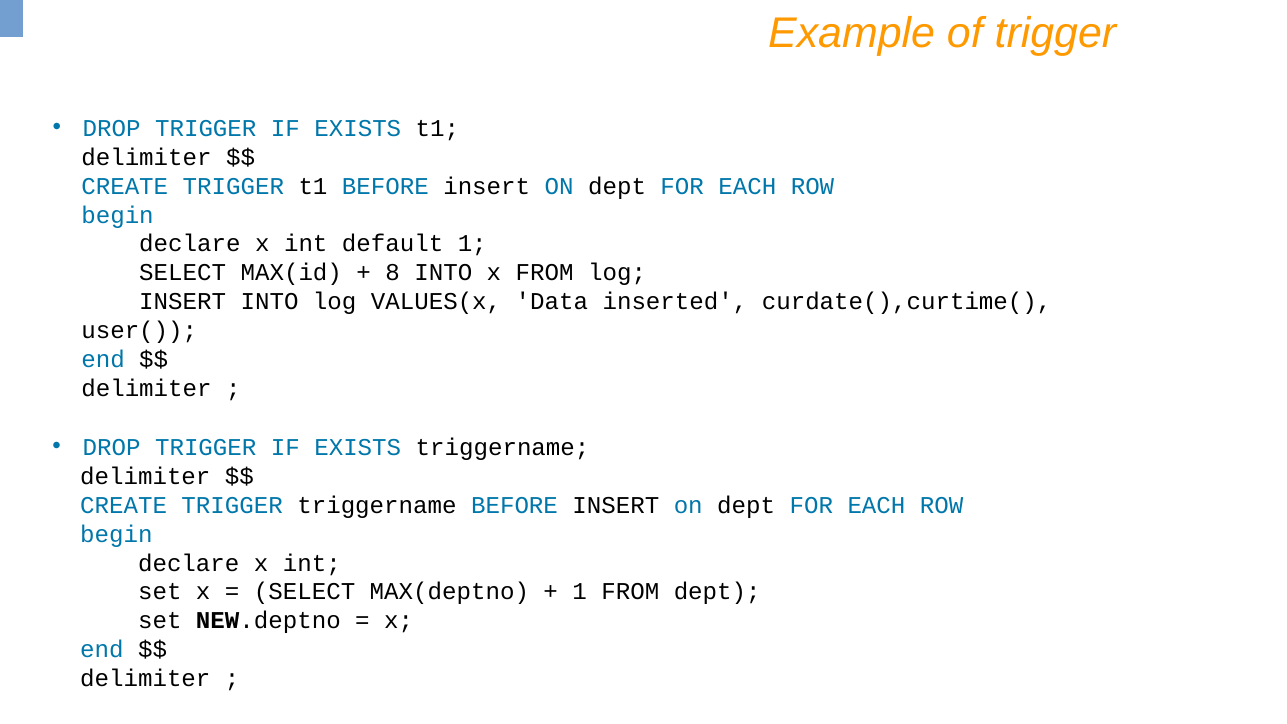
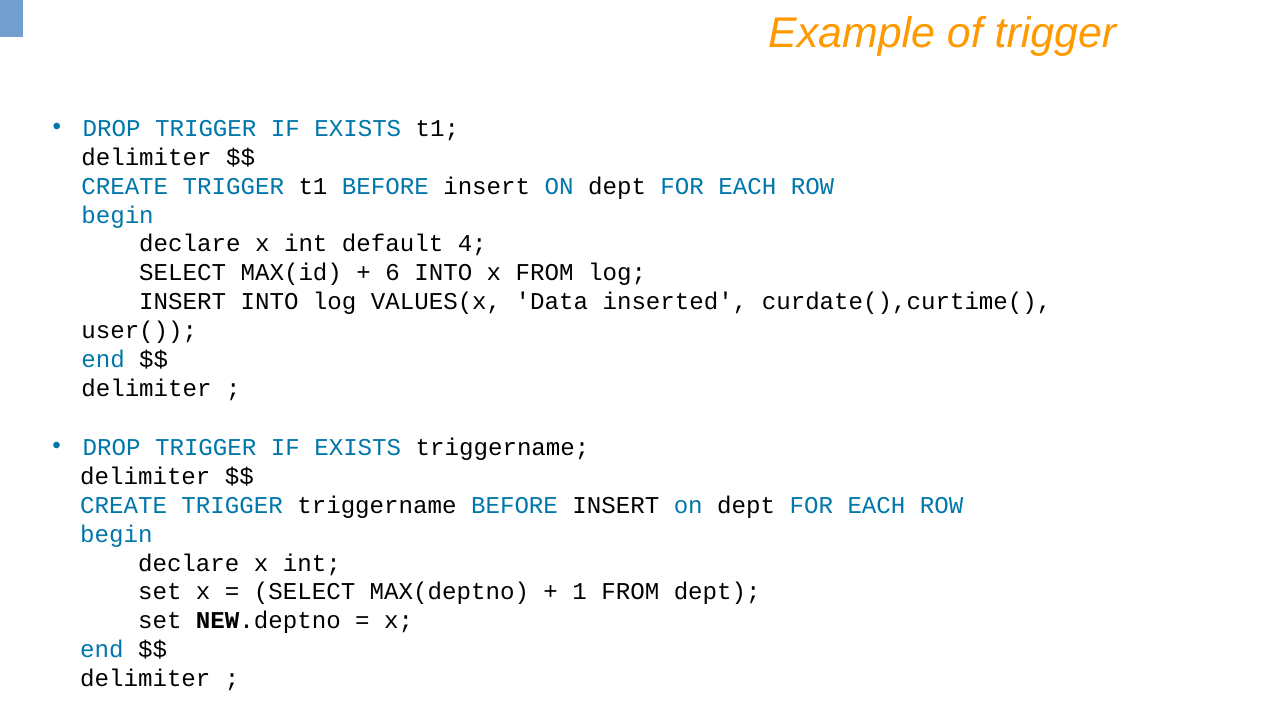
default 1: 1 -> 4 (472, 244)
8: 8 -> 6 (393, 273)
